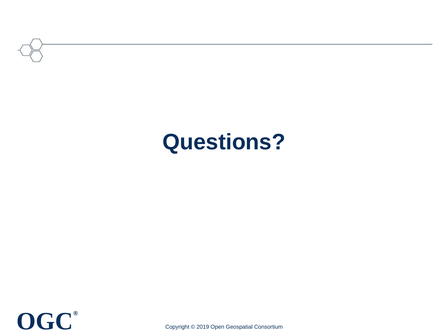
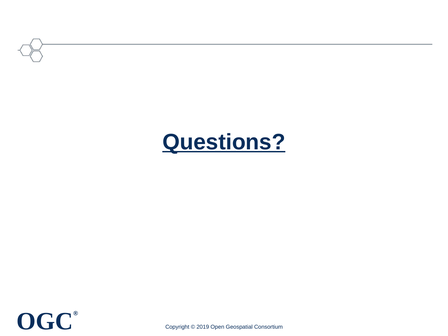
Questions underline: none -> present (224, 142)
